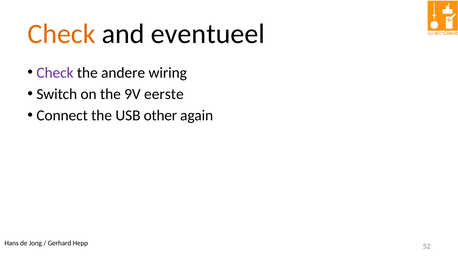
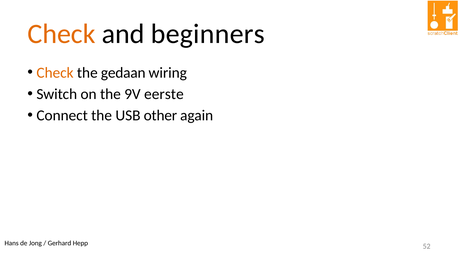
eventueel: eventueel -> beginners (208, 34)
Check colour: purple -> orange (55, 73)
andere: andere -> gedaan (123, 73)
